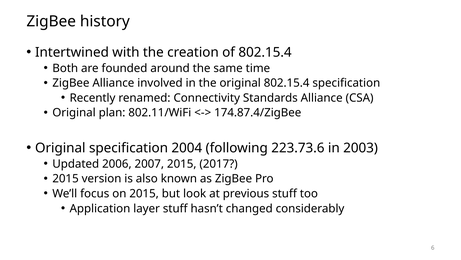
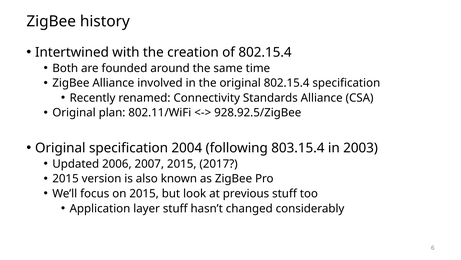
174.87.4/ZigBee: 174.87.4/ZigBee -> 928.92.5/ZigBee (258, 113)
223.73.6: 223.73.6 -> 803.15.4 (298, 148)
